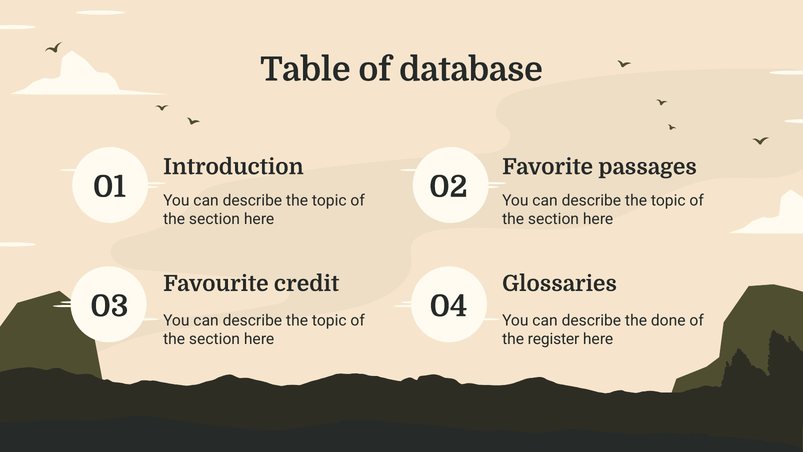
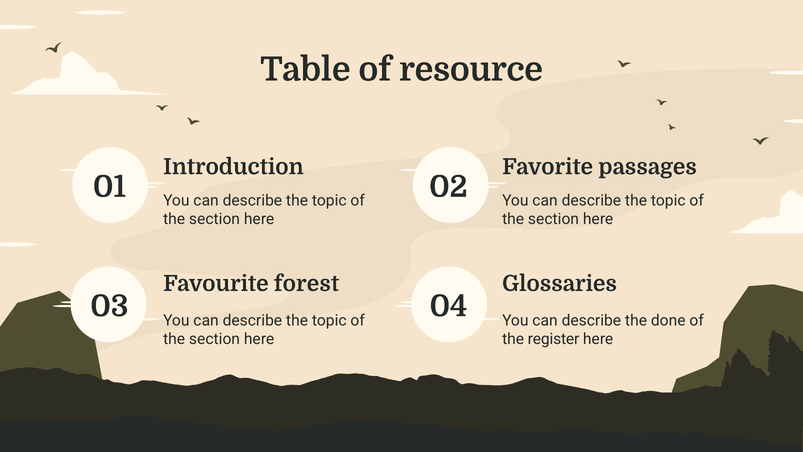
database: database -> resource (471, 70)
credit: credit -> forest (306, 283)
